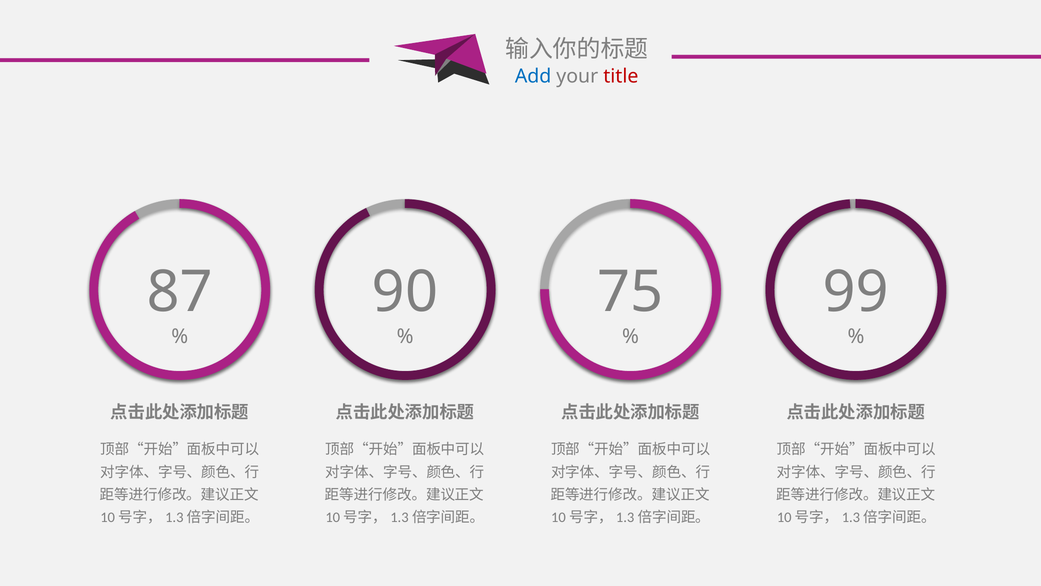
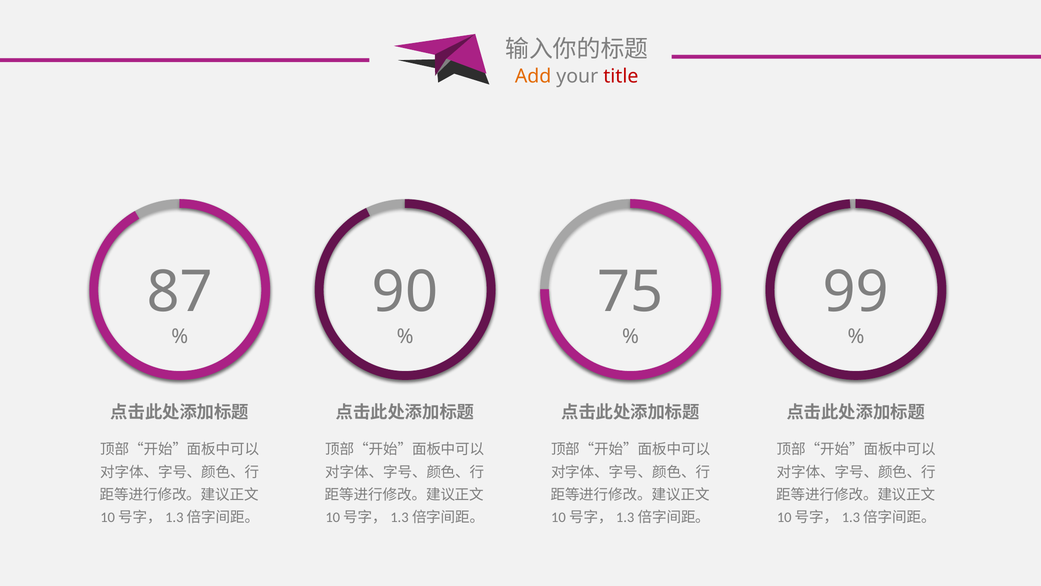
Add colour: blue -> orange (533, 76)
